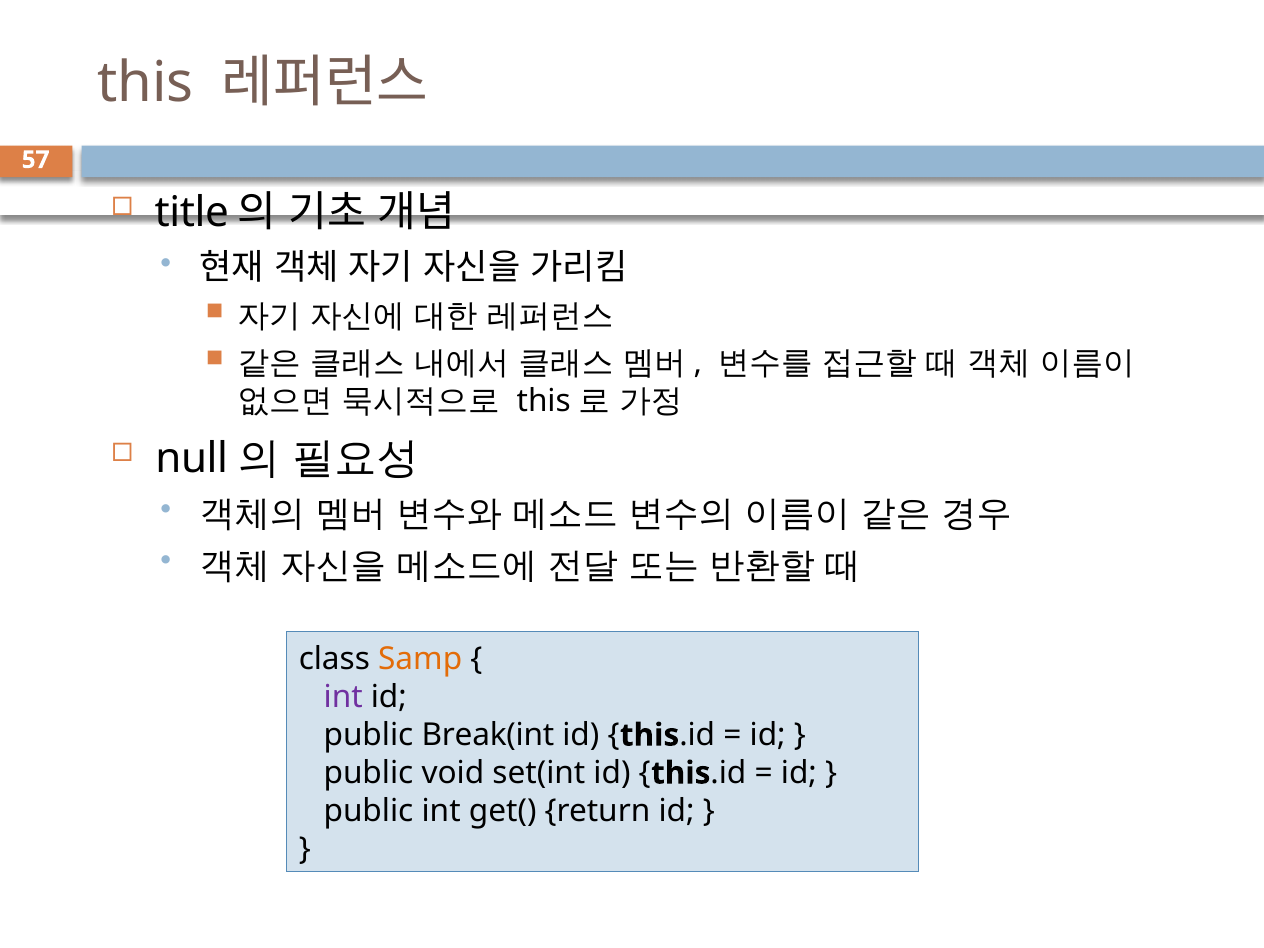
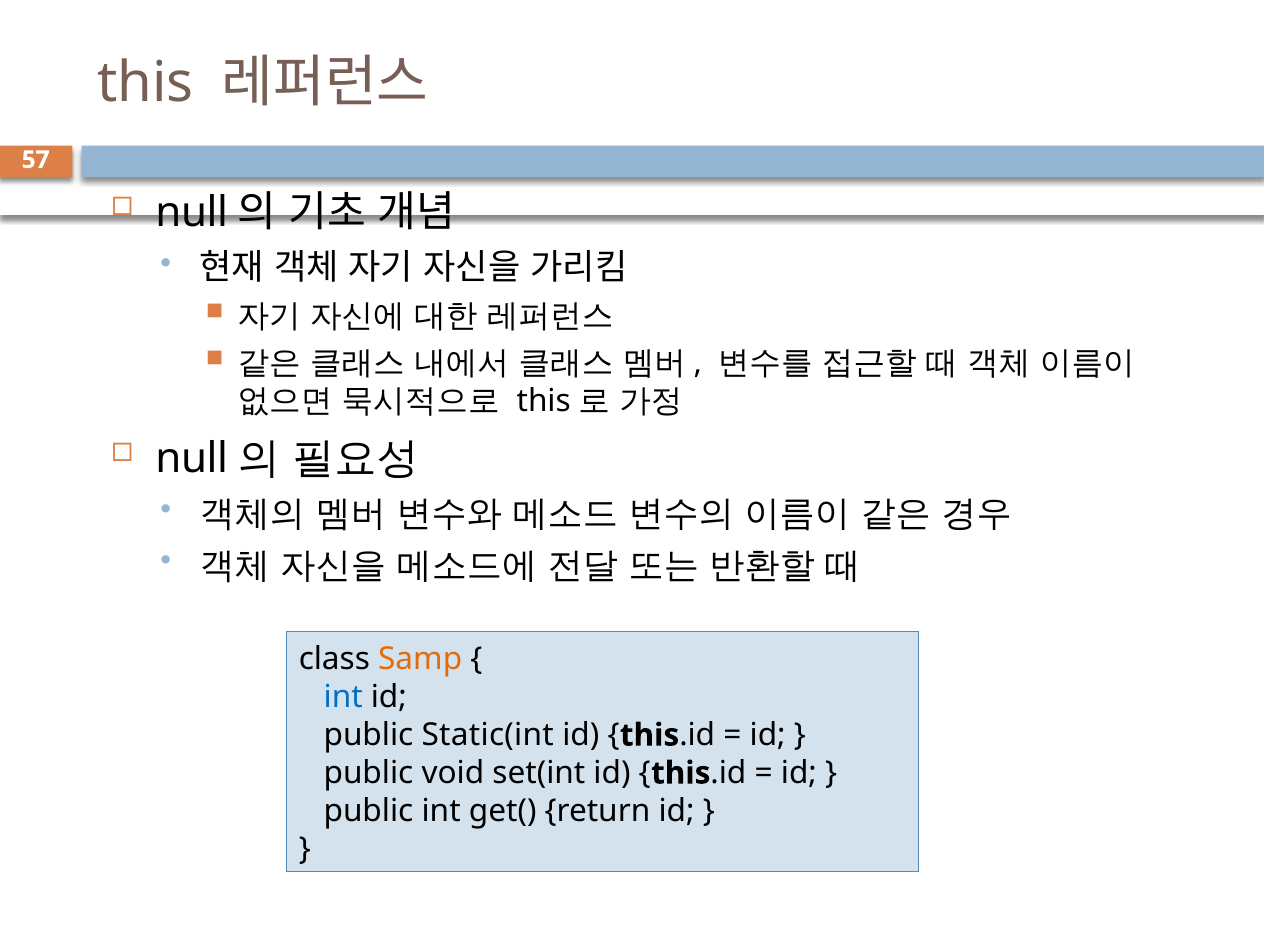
title: title -> null (192, 212)
int colour: purple -> blue (343, 697)
Break(int: Break(int -> Static(int (488, 735)
